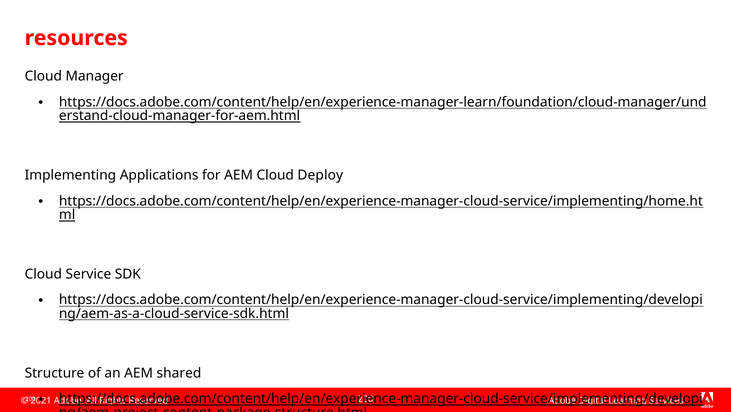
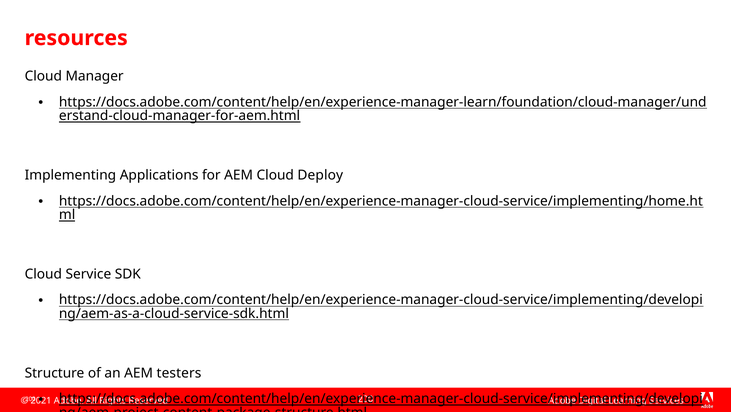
shared: shared -> testers (179, 373)
